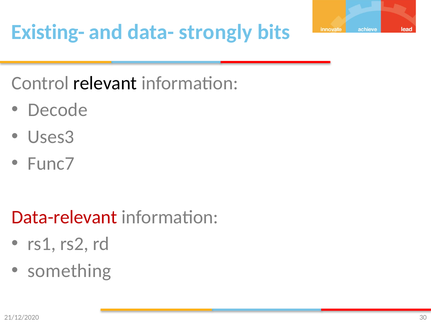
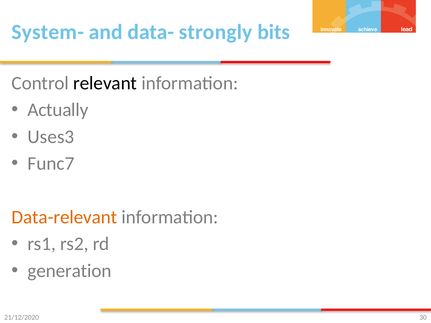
Existing-: Existing- -> System- (48, 32)
Decode: Decode -> Actually (58, 110)
Data-relevant colour: red -> orange (64, 217)
something: something -> generation (70, 271)
